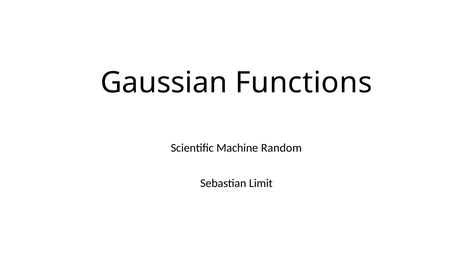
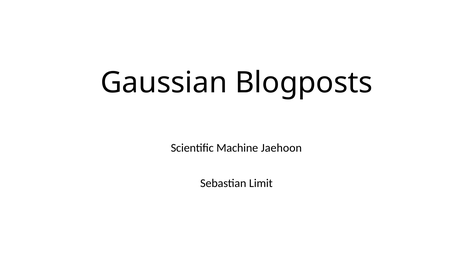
Functions: Functions -> Blogposts (304, 83)
Random: Random -> Jaehoon (281, 148)
